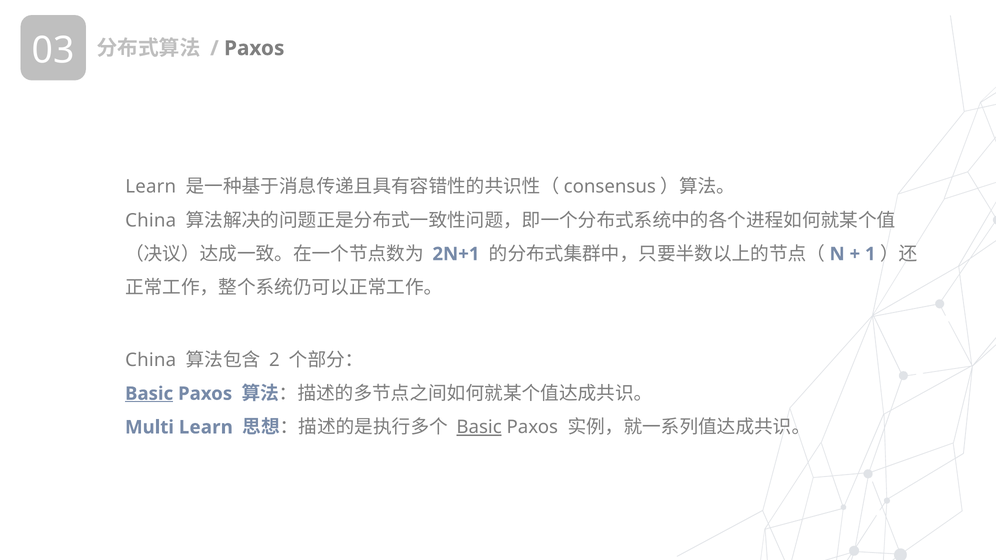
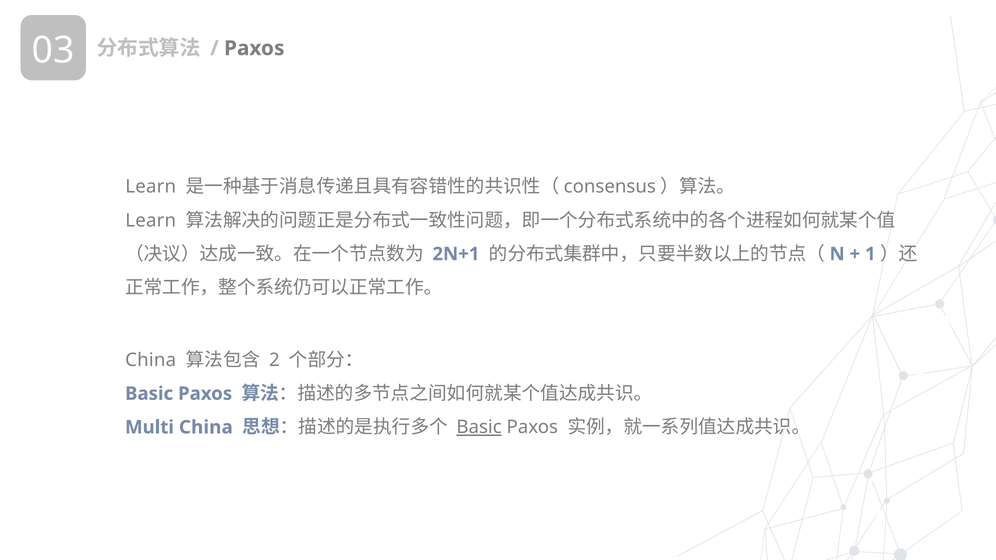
China: China -> Learn (151, 221)
Basic underline: present -> none (149, 394)
Multi Learn: Learn -> China (206, 427)
